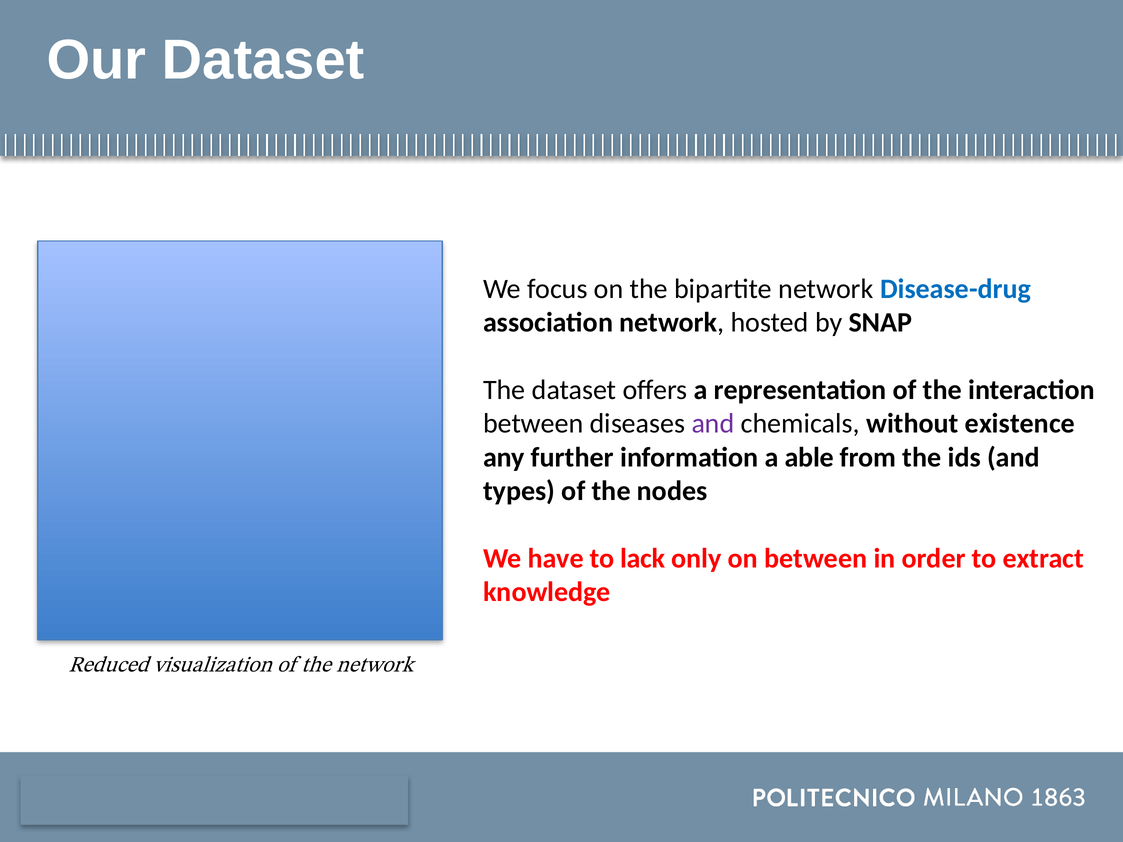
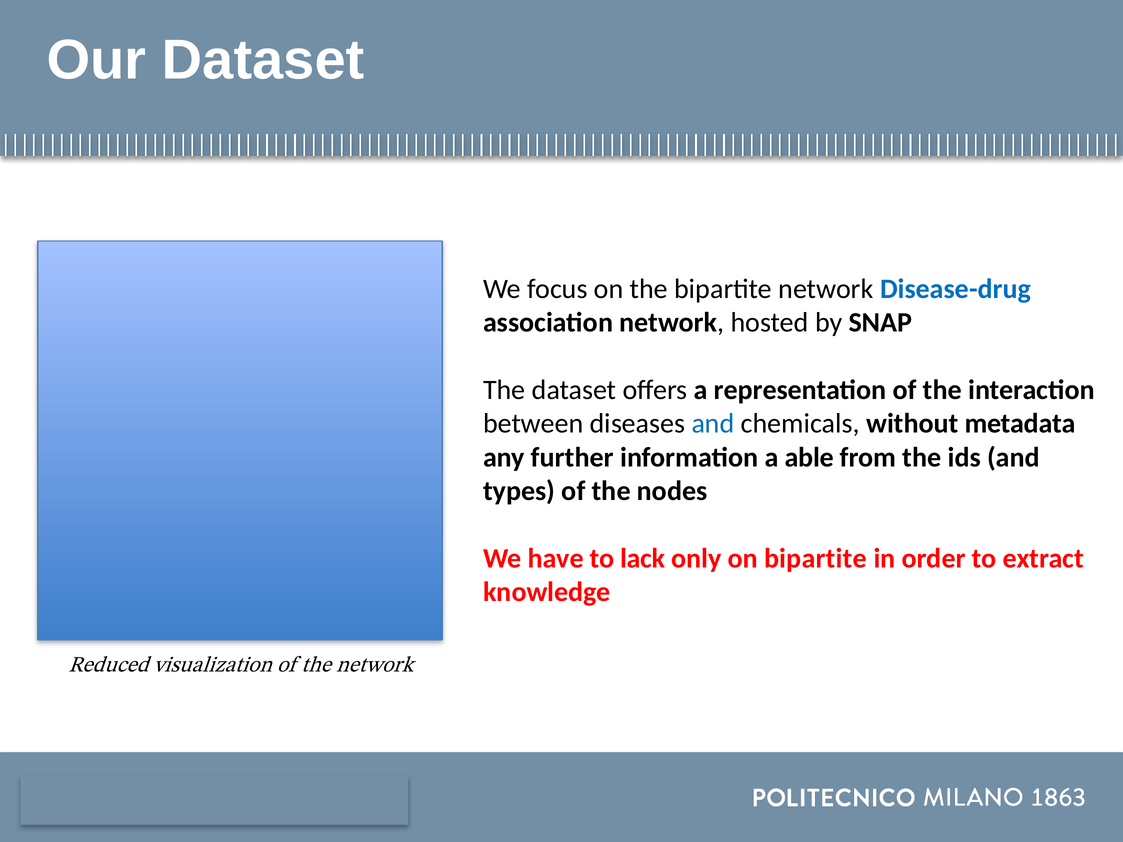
and colour: purple -> blue (713, 424)
existence: existence -> metadata (1020, 424)
on between: between -> bipartite (816, 559)
